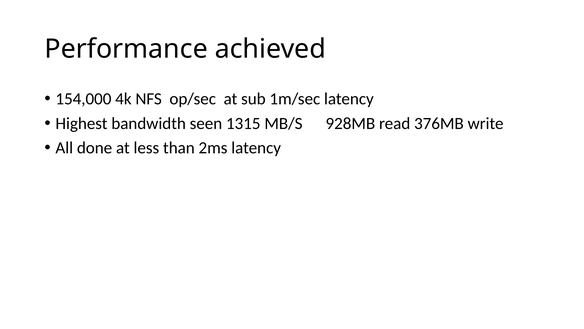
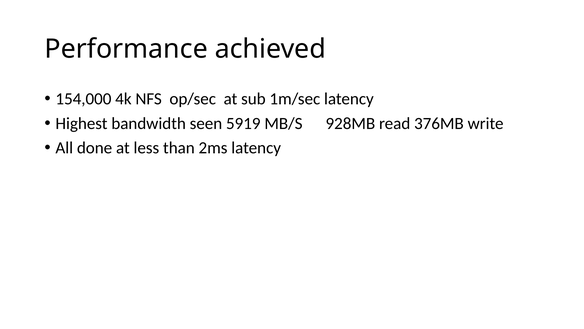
1315: 1315 -> 5919 (243, 123)
